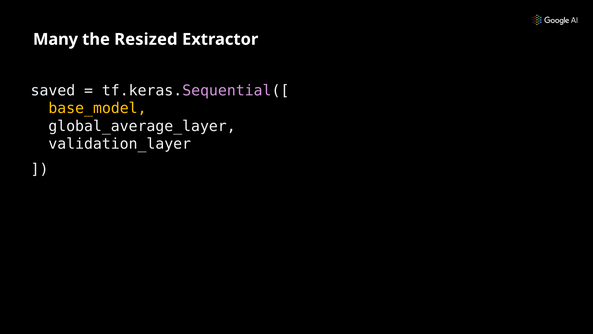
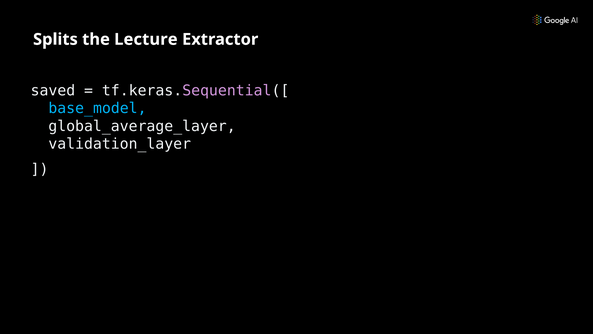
Many: Many -> Splits (55, 39)
Resized: Resized -> Lecture (146, 39)
base_model colour: yellow -> light blue (97, 108)
